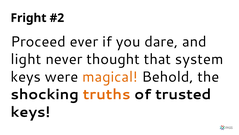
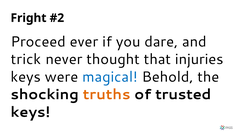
light: light -> trick (26, 59)
system: system -> injuries (199, 59)
magical colour: orange -> blue (110, 77)
